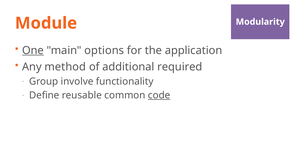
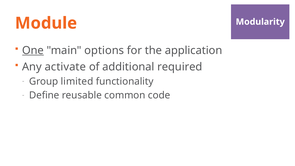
method: method -> activate (65, 67)
involve: involve -> limited (77, 81)
code underline: present -> none (159, 95)
